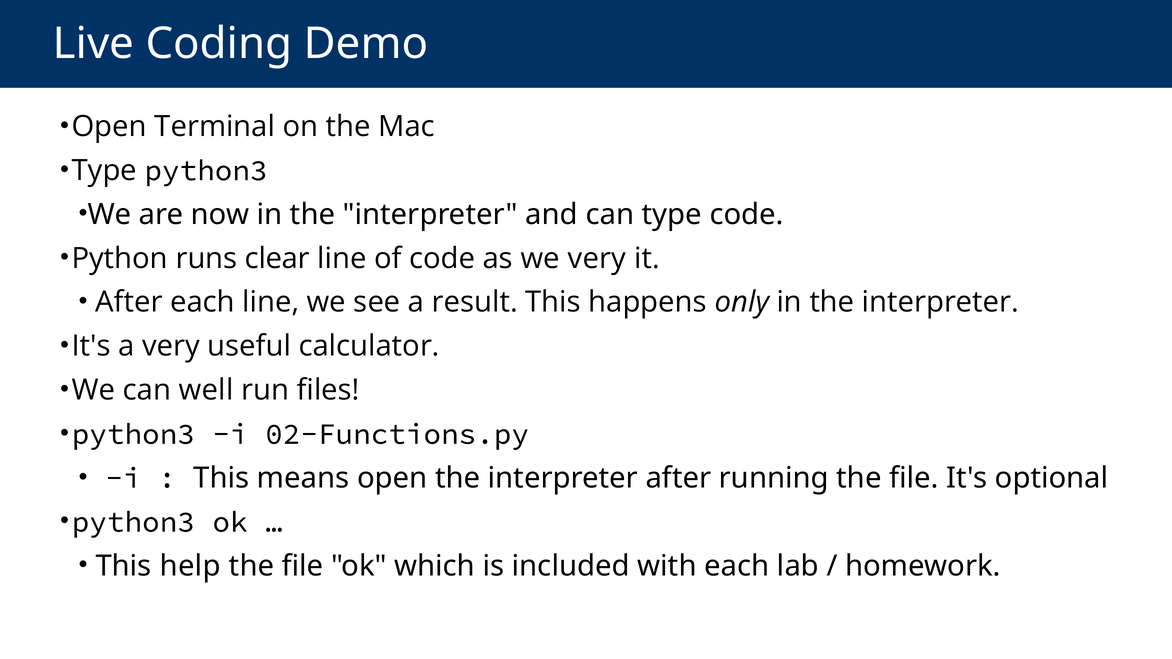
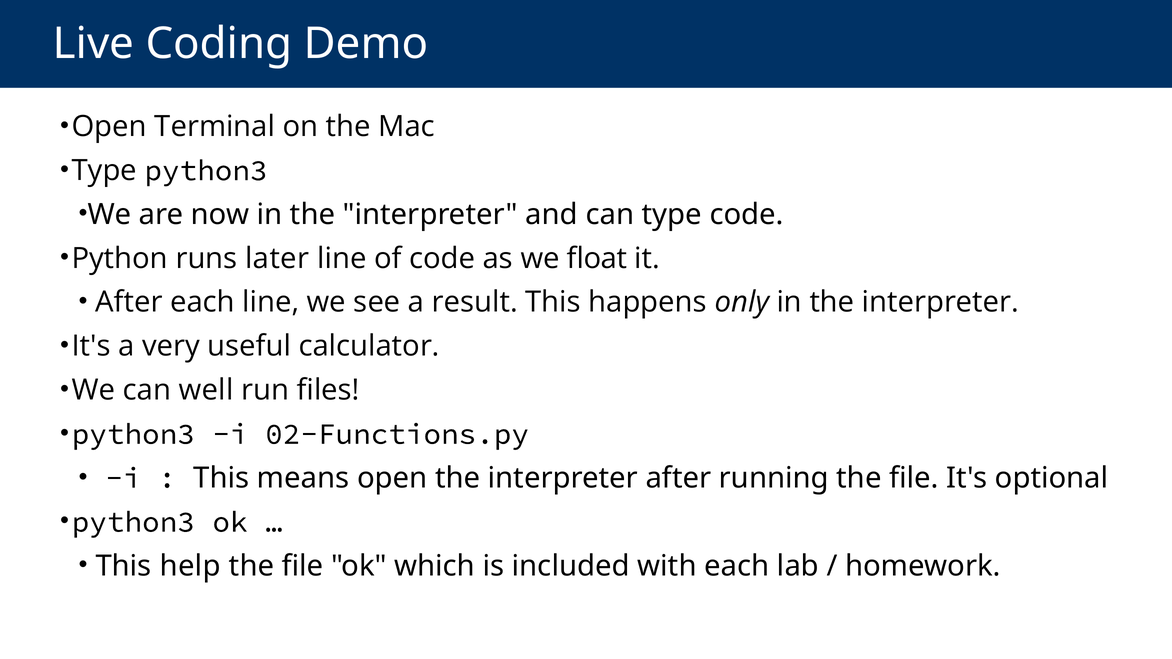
clear: clear -> later (277, 258)
we very: very -> float (597, 258)
